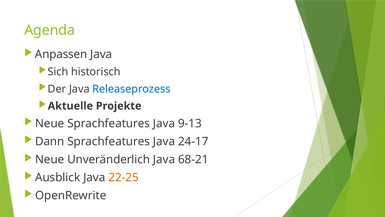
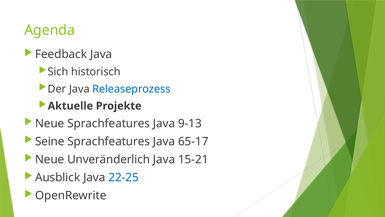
Anpassen: Anpassen -> Feedback (61, 54)
Dann: Dann -> Seine (50, 141)
24-17: 24-17 -> 65-17 (193, 141)
68-21: 68-21 -> 15-21 (193, 159)
22-25 colour: orange -> blue (124, 177)
